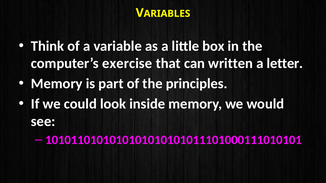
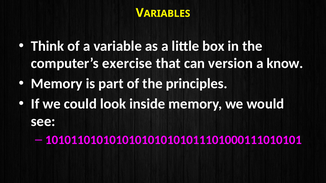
written: written -> version (231, 64)
letter: letter -> know (285, 64)
